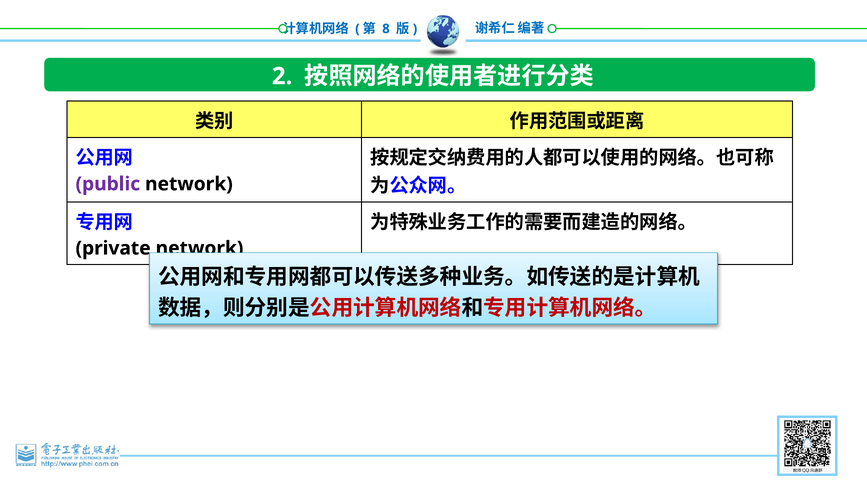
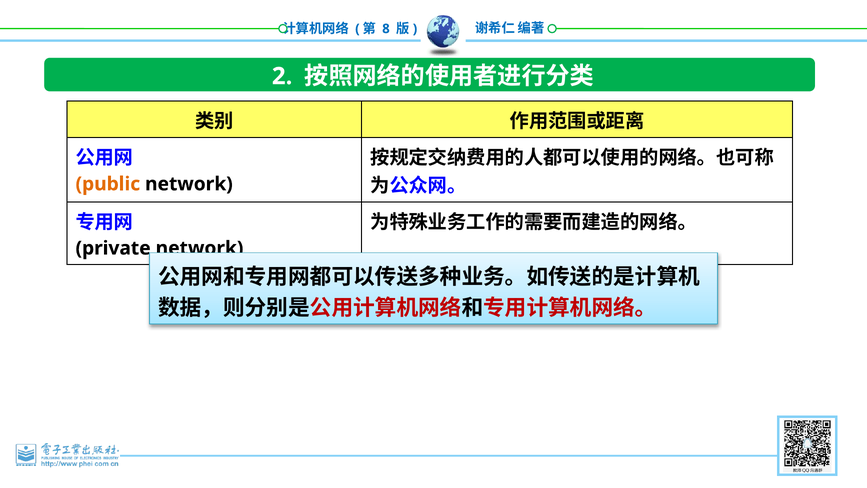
public colour: purple -> orange (108, 184)
